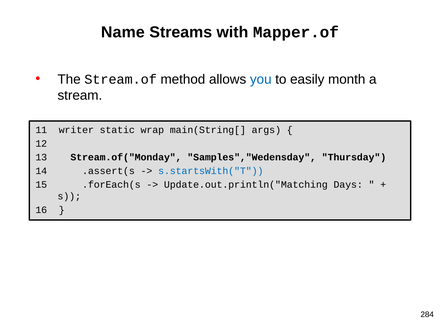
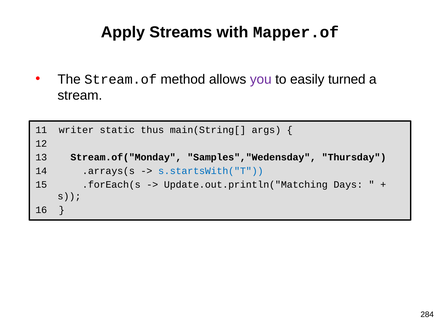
Name: Name -> Apply (123, 32)
you colour: blue -> purple (261, 79)
month: month -> turned (347, 79)
wrap: wrap -> thus (152, 130)
.assert(s: .assert(s -> .arrays(s (109, 171)
